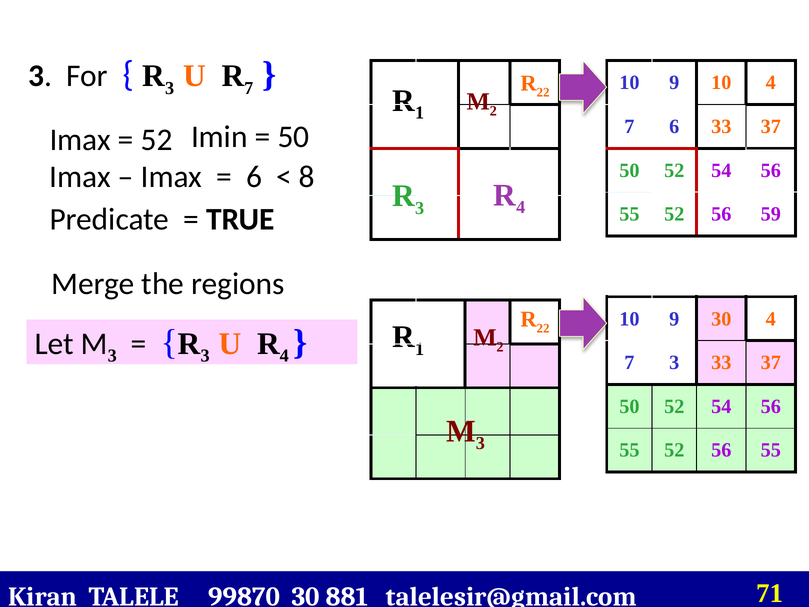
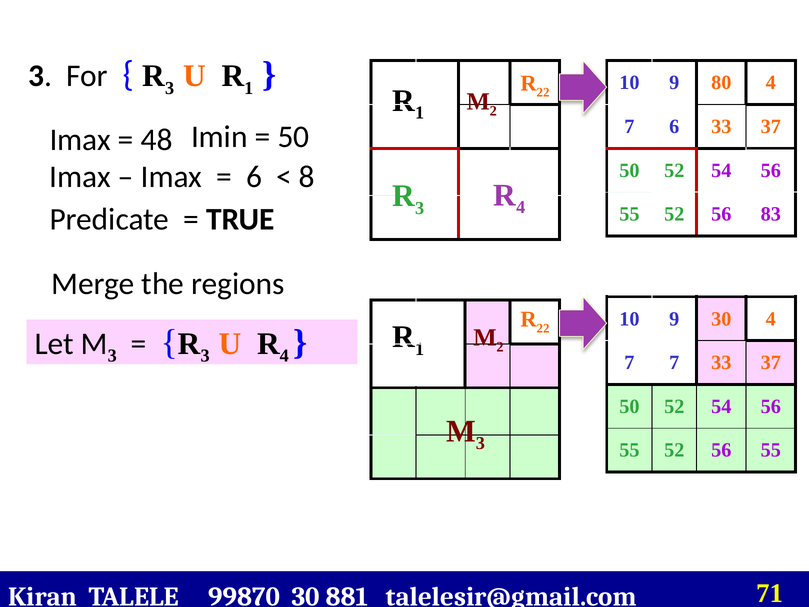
7: 7 -> 1 (249, 88)
9 10: 10 -> 80 (721, 83)
52: 52 -> 48 (157, 140)
59: 59 -> 83 (771, 214)
7 3: 3 -> 7 (674, 363)
